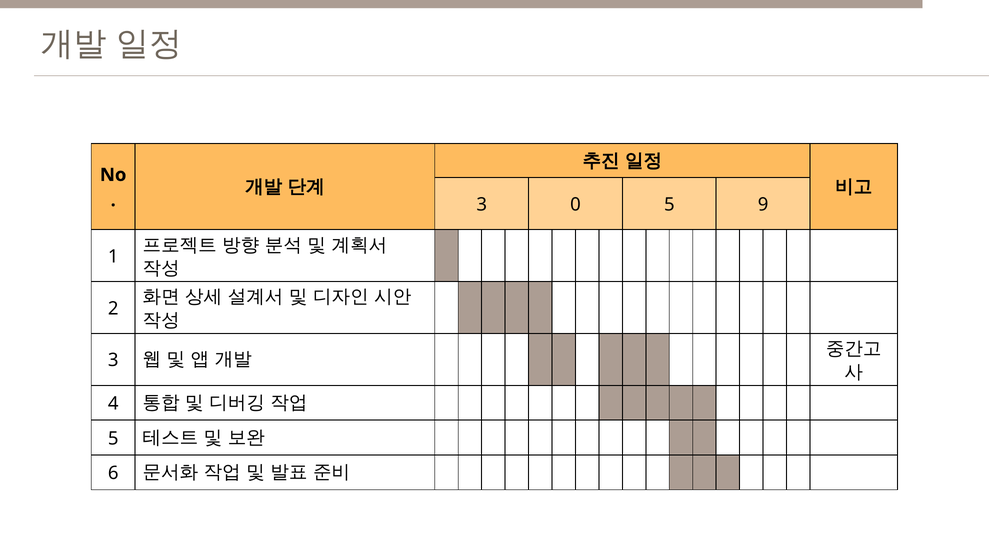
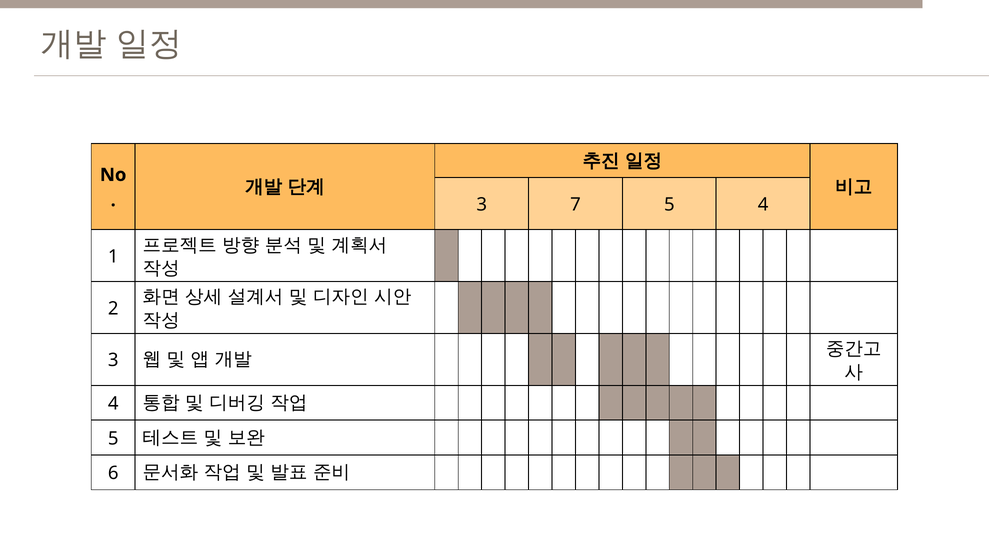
0: 0 -> 7 (576, 205)
5 9: 9 -> 4 (763, 205)
